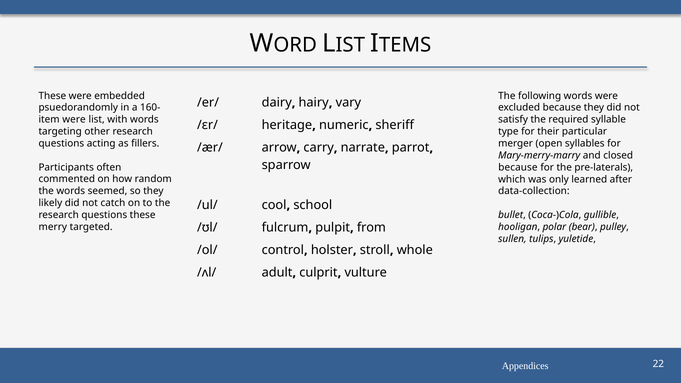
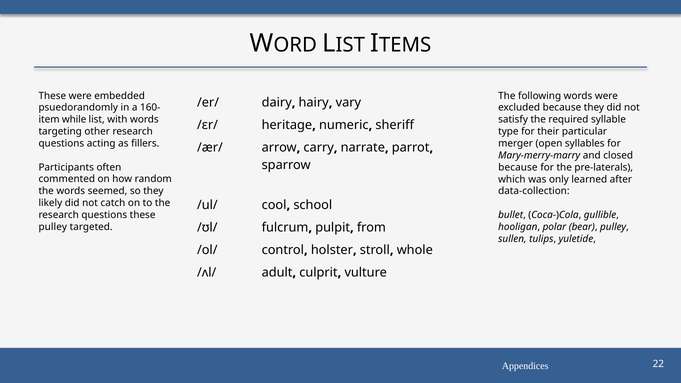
were: were -> while (74, 120)
merry: merry -> pulley (53, 227)
